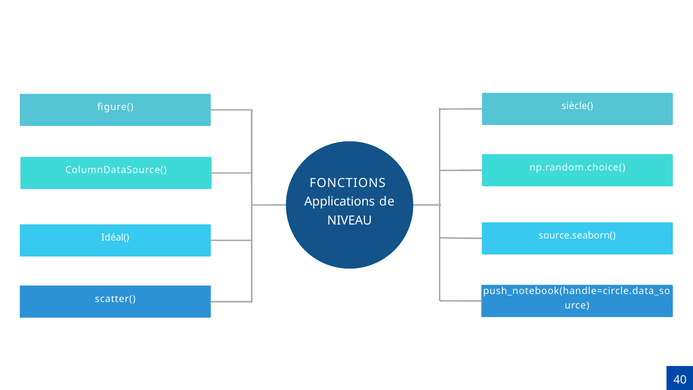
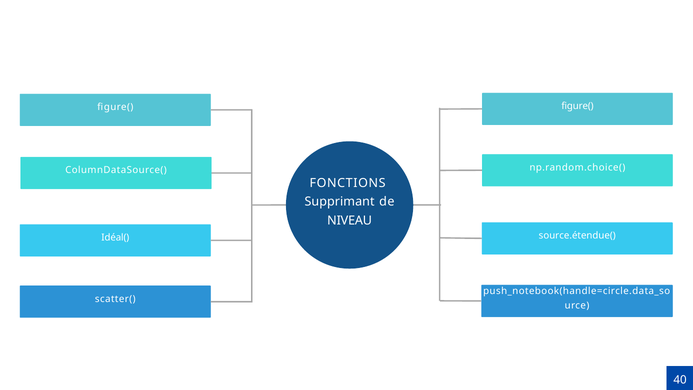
siècle(: siècle( -> figure( (577, 106)
Applications: Applications -> Supprimant (340, 202)
source.seaborn(: source.seaborn( -> source.étendue( (577, 236)
